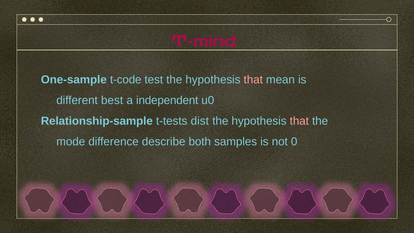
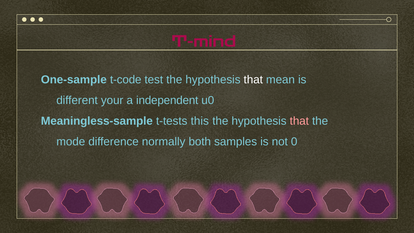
that colour: pink -> white (253, 80)
best: best -> your (112, 100)
Relationship-sample: Relationship-sample -> Meaningless-sample (97, 121)
dist: dist -> this (200, 121)
describe: describe -> normally (164, 142)
